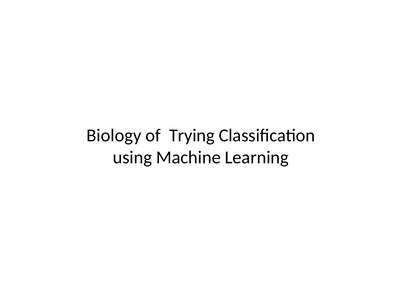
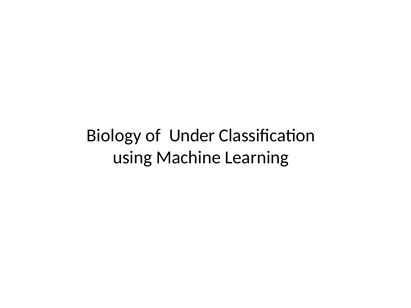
Trying: Trying -> Under (192, 136)
